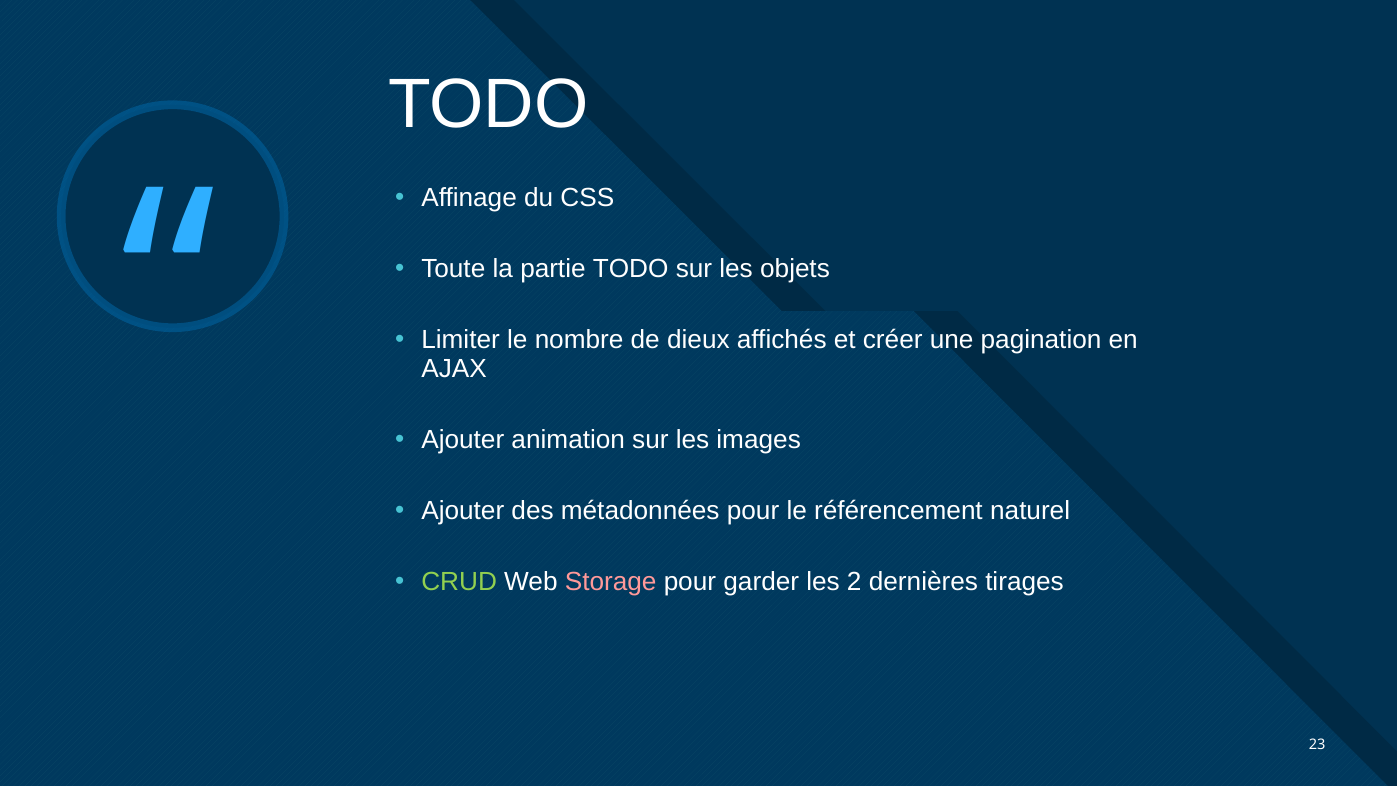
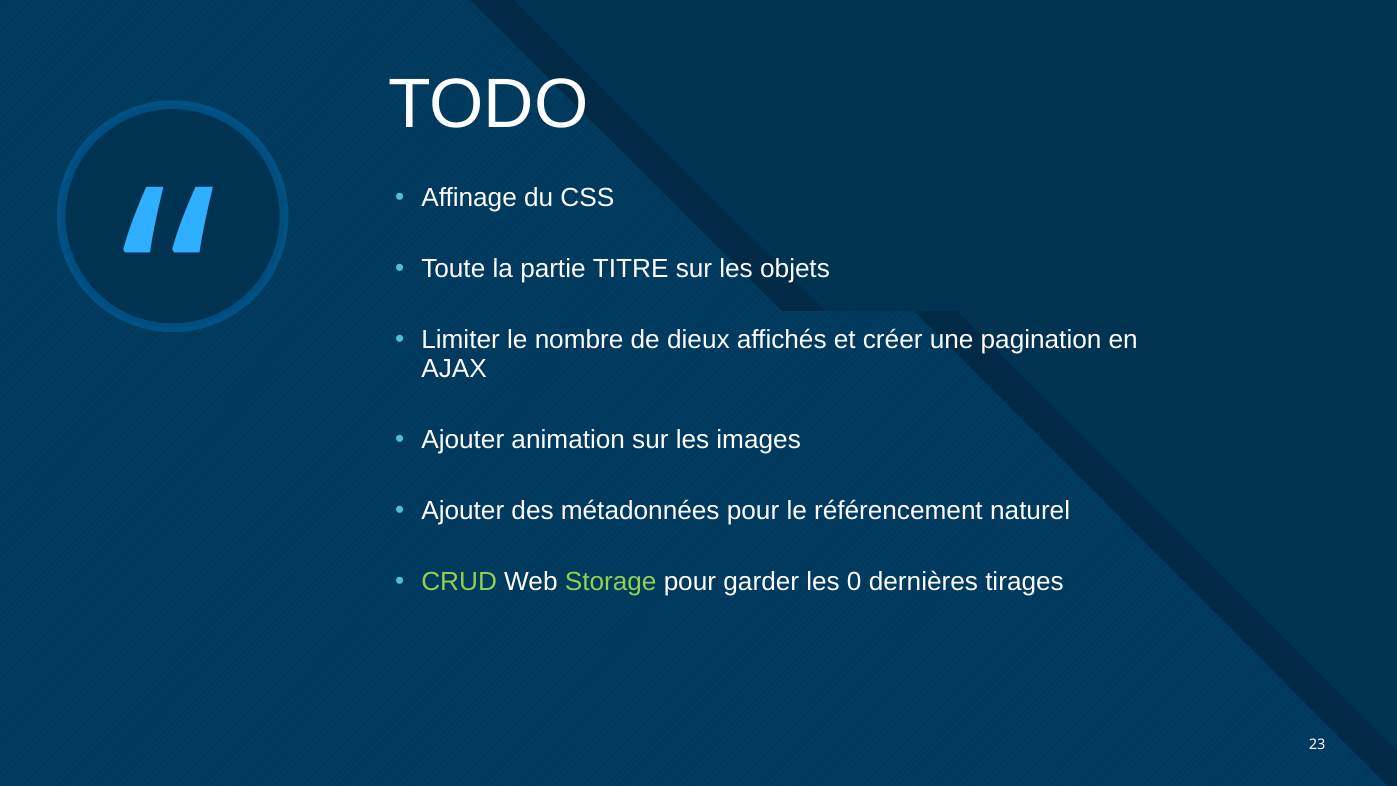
partie TODO: TODO -> TITRE (631, 269)
Storage colour: pink -> light green (611, 582)
2: 2 -> 0 (854, 582)
